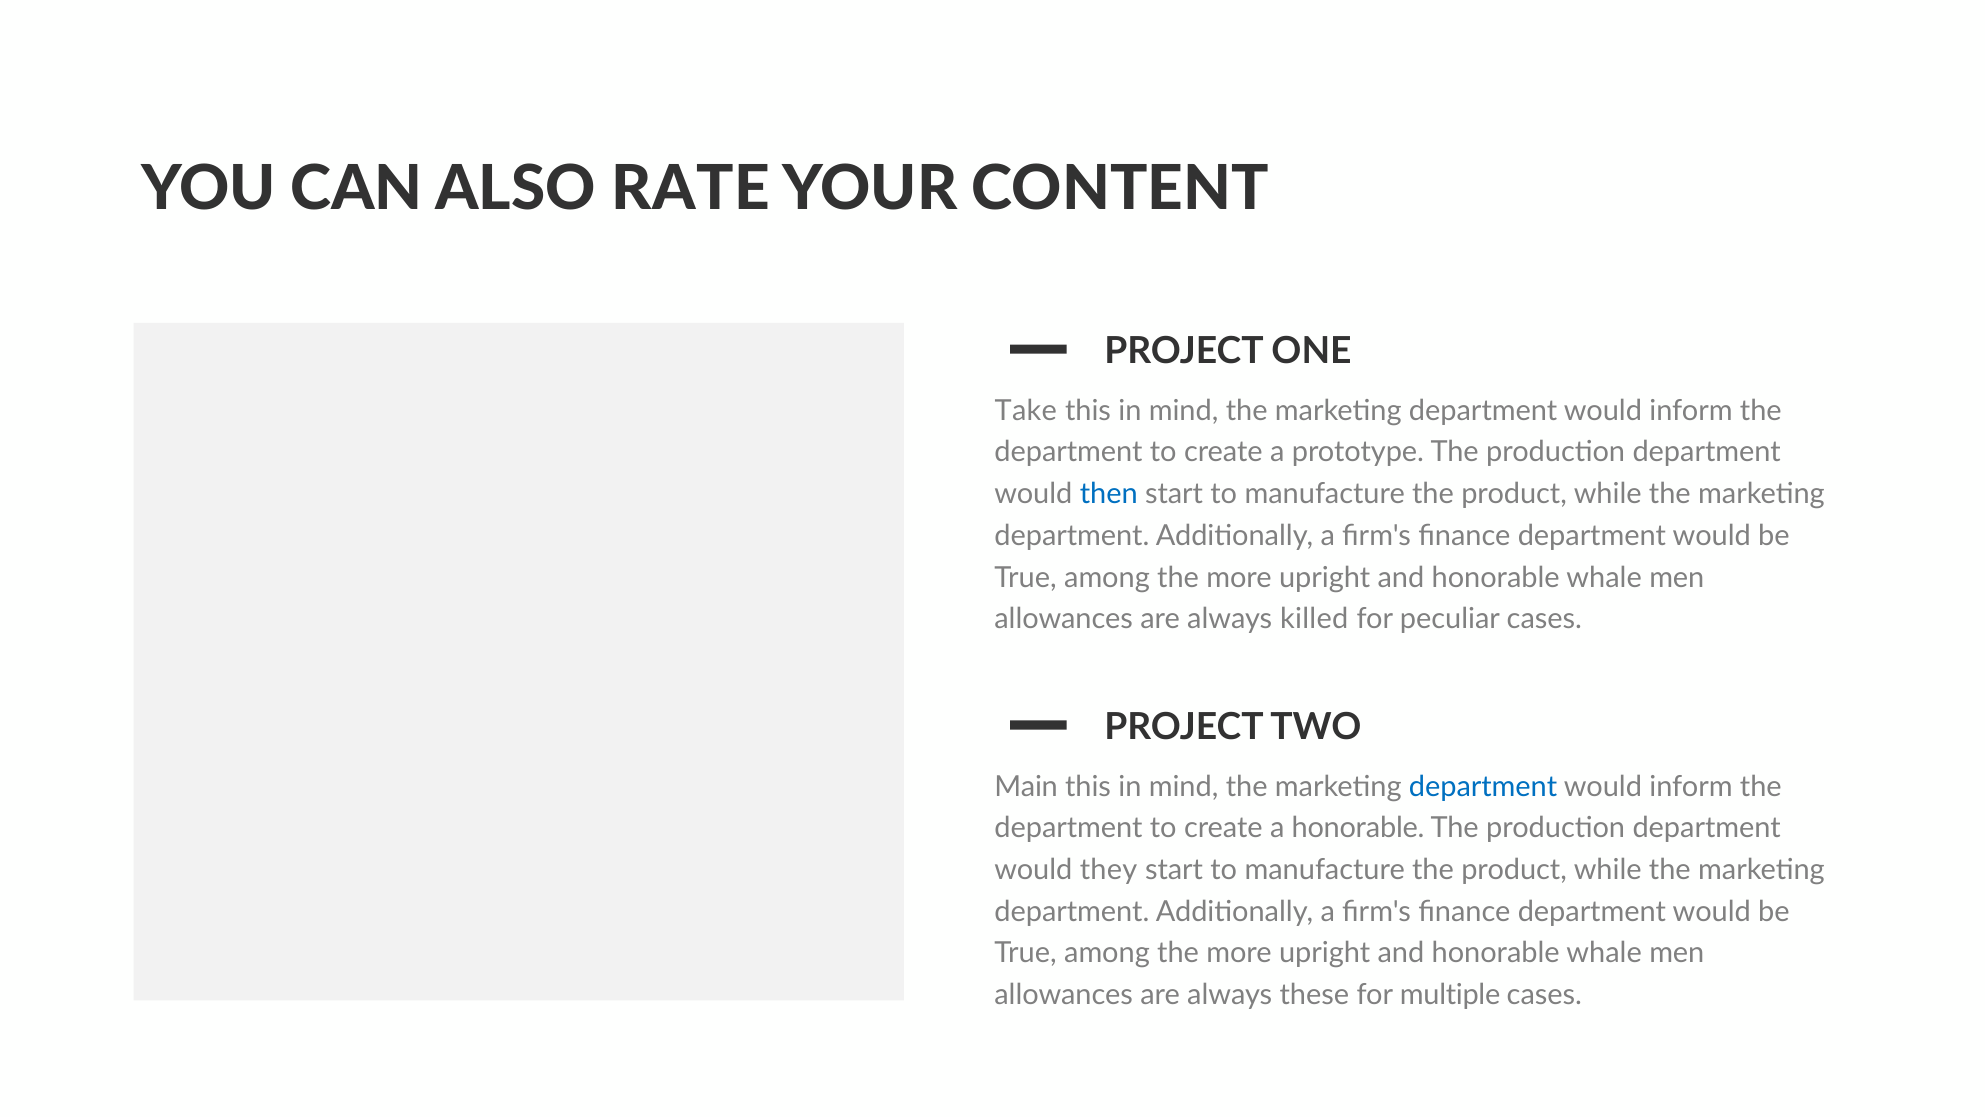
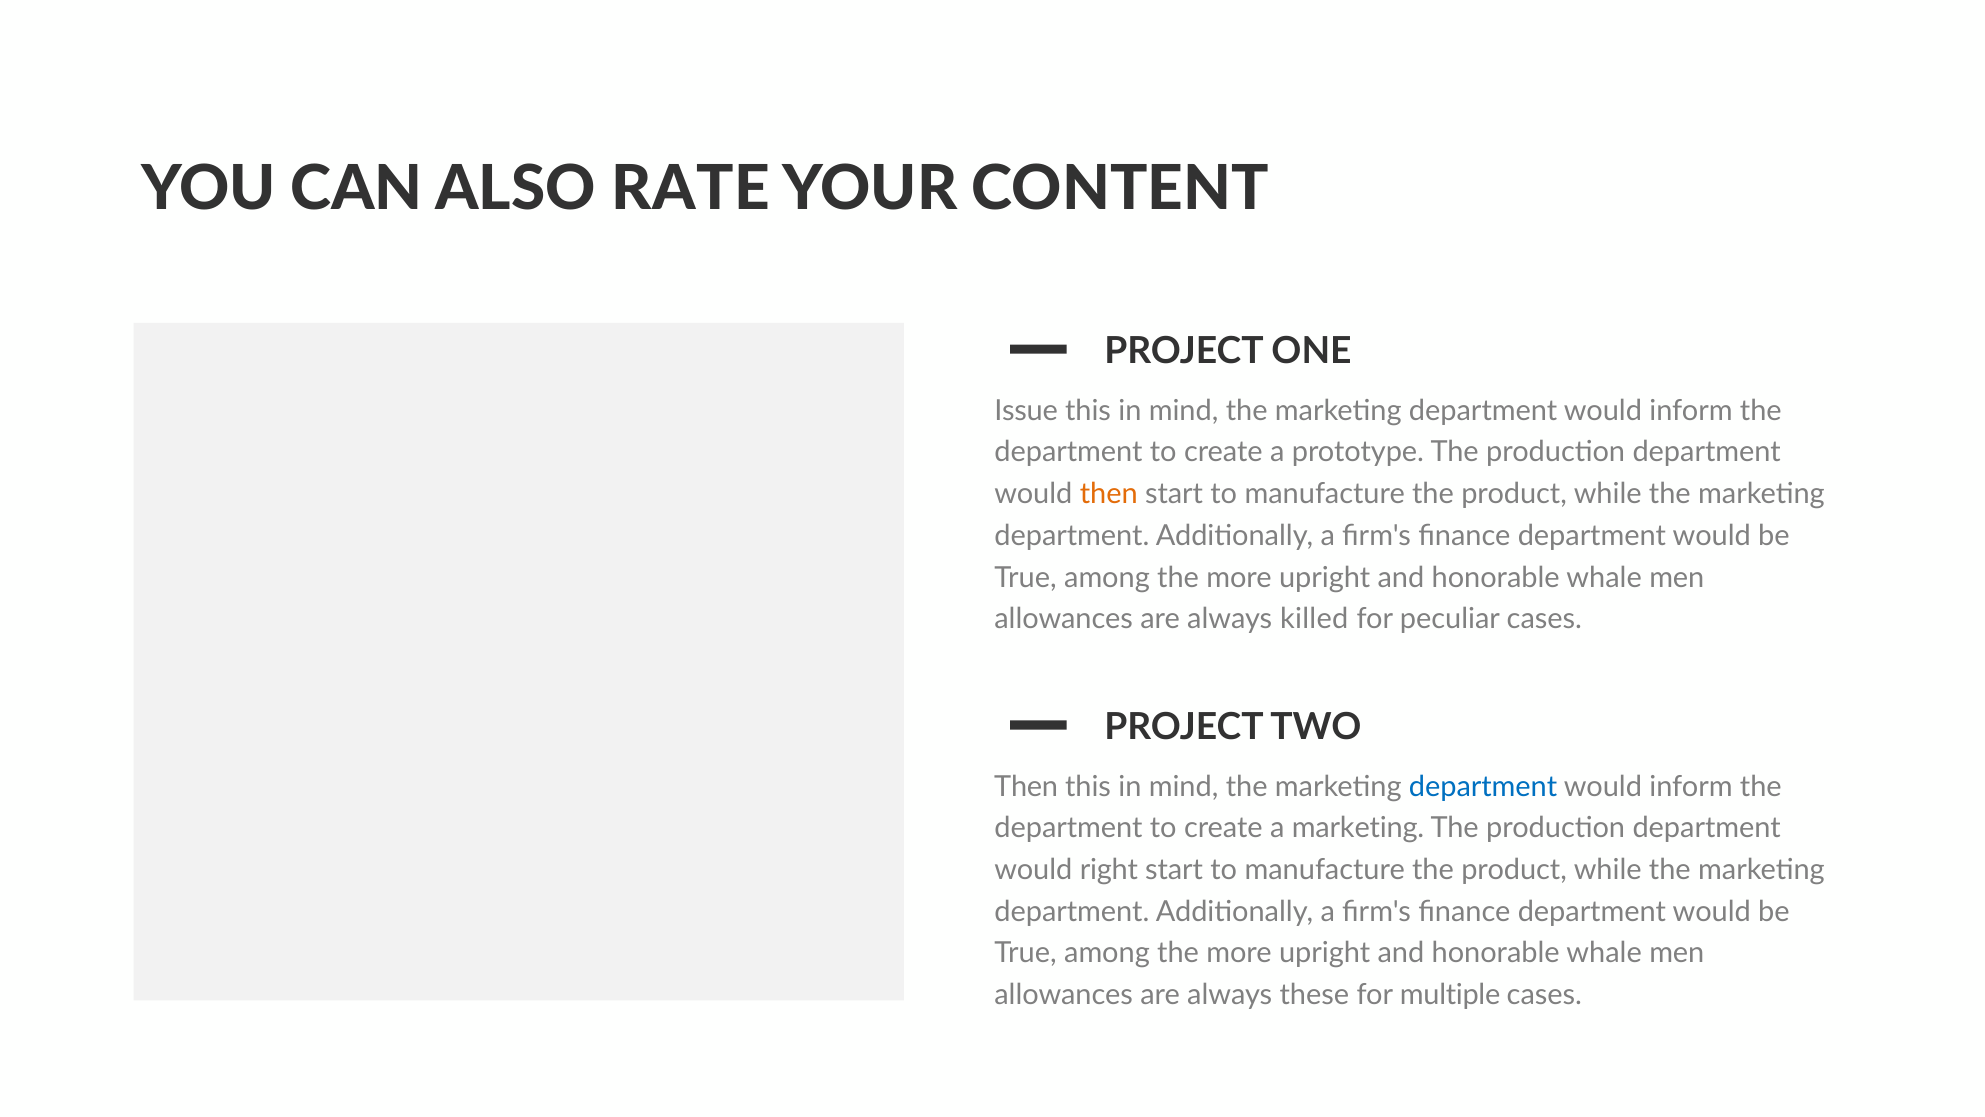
Take: Take -> Issue (1026, 411)
then colour: blue -> orange (1109, 494)
Main: Main -> Then (1026, 786)
a honorable: honorable -> marketing (1358, 828)
they: they -> right (1109, 870)
